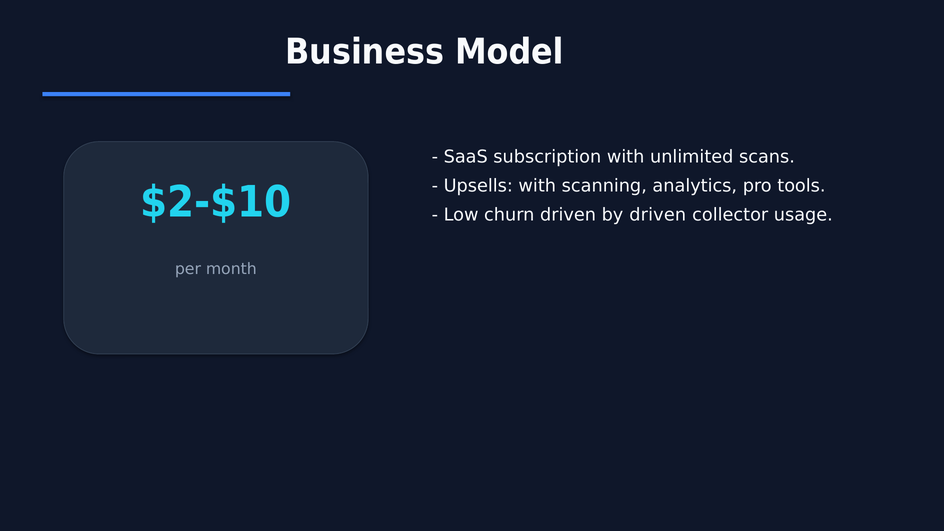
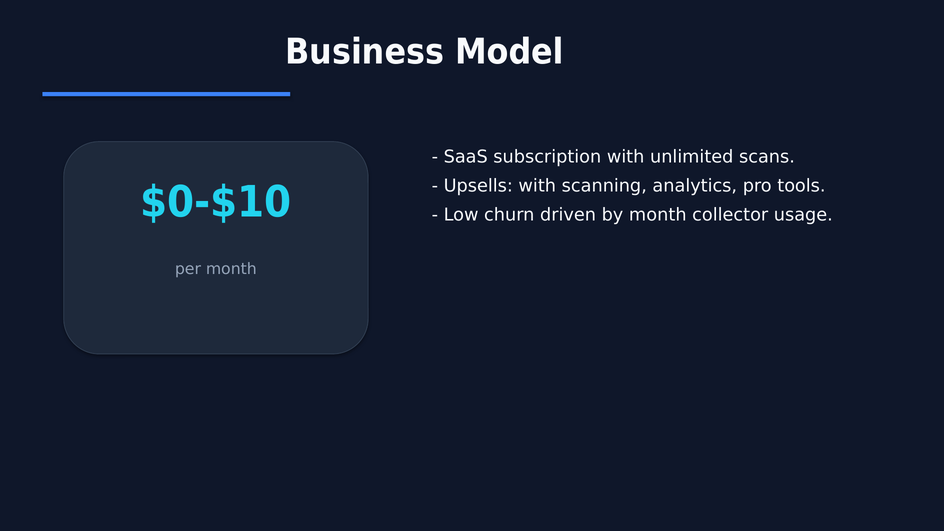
$2-$10: $2-$10 -> $0-$10 (216, 202)
by driven: driven -> month (658, 215)
